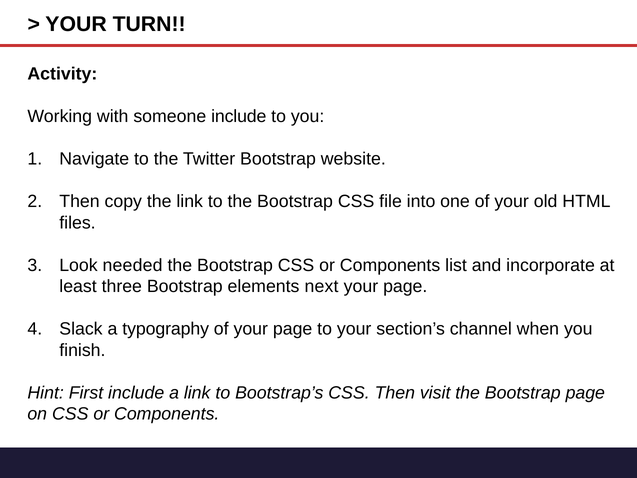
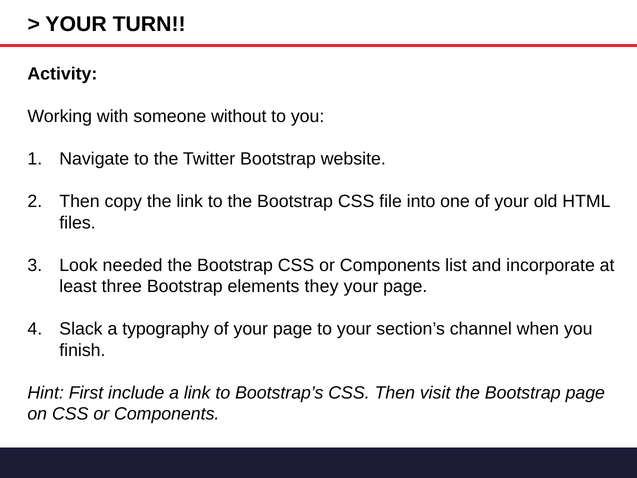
someone include: include -> without (239, 117)
next: next -> they (322, 286)
